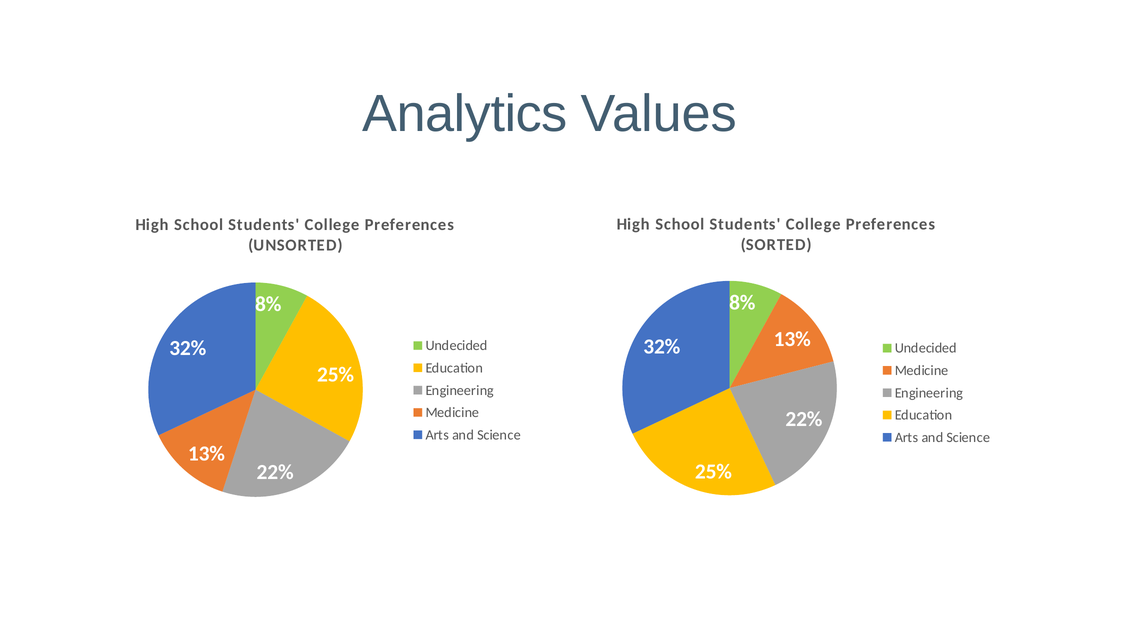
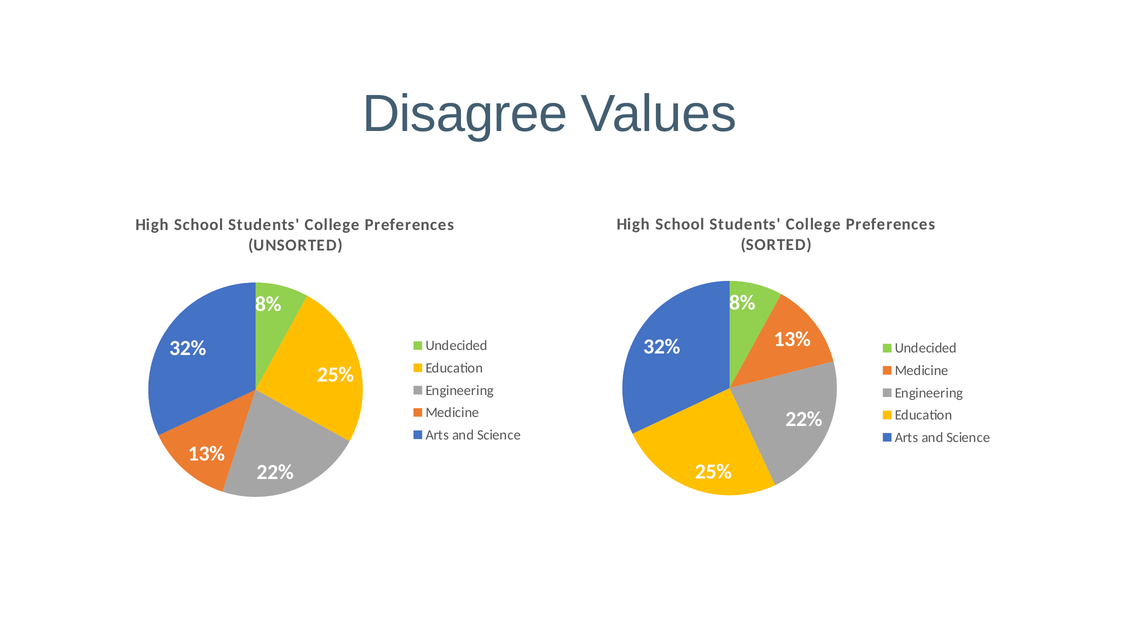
Analytics: Analytics -> Disagree (465, 114)
